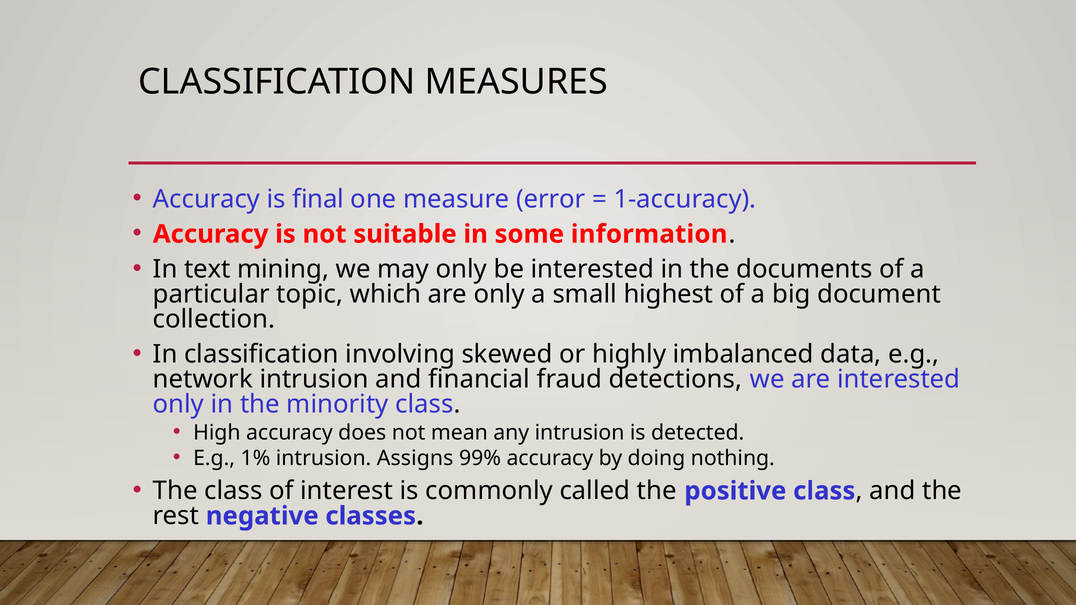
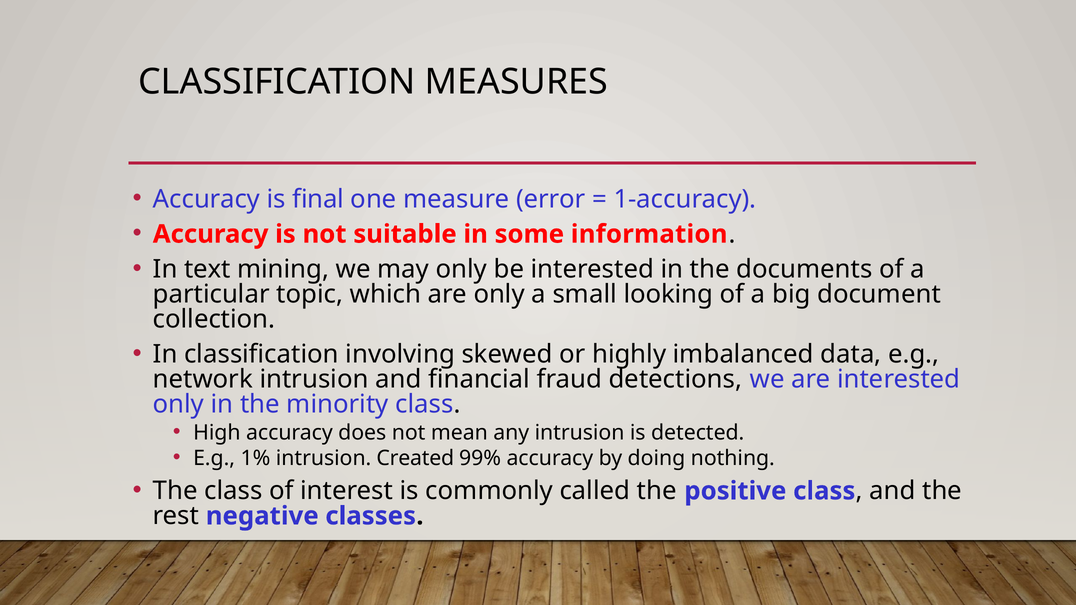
highest: highest -> looking (668, 294)
Assigns: Assigns -> Created (415, 458)
